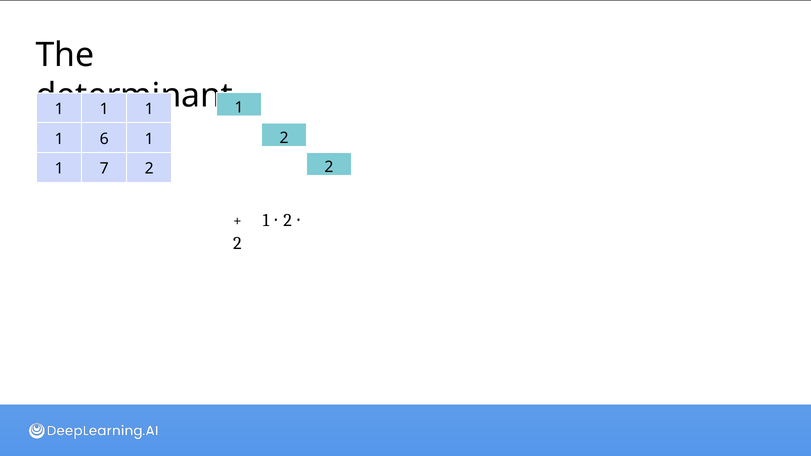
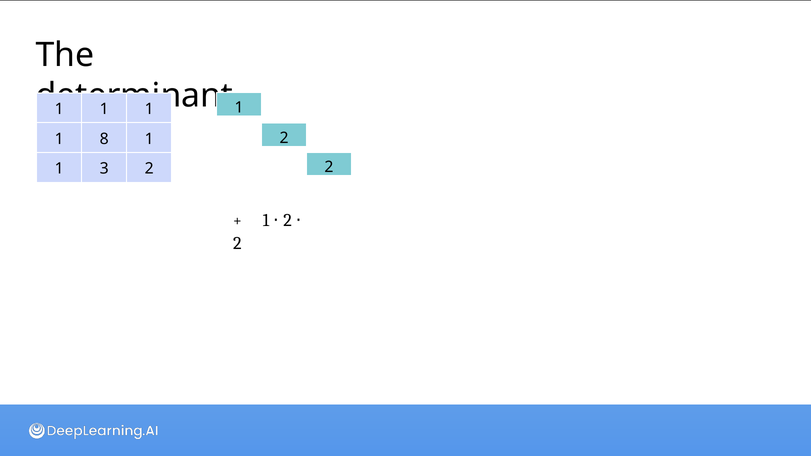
6: 6 -> 8 (104, 139)
7: 7 -> 3 (104, 169)
